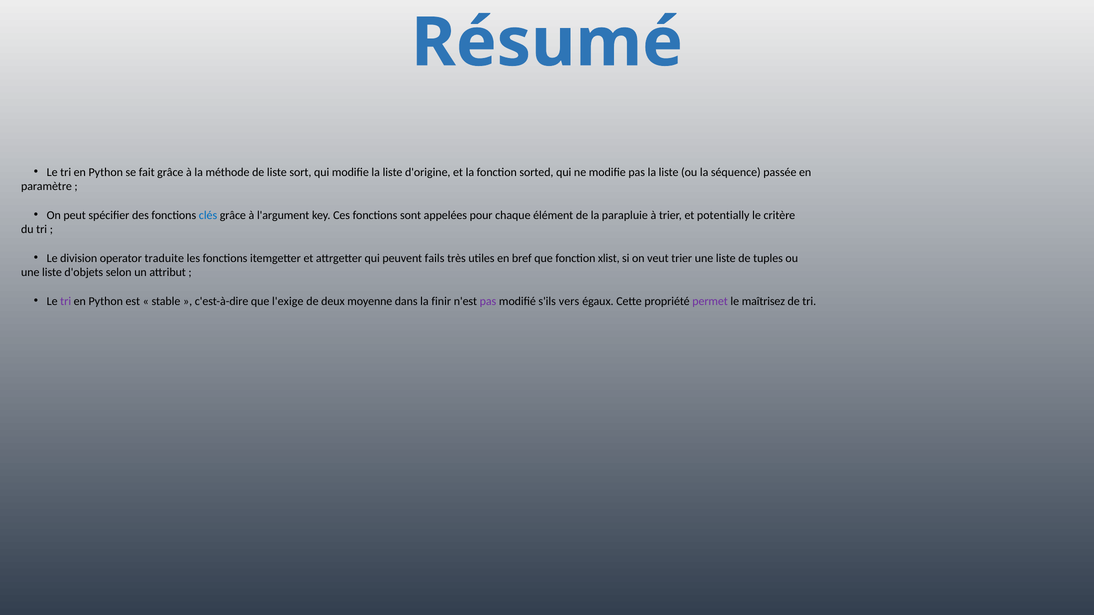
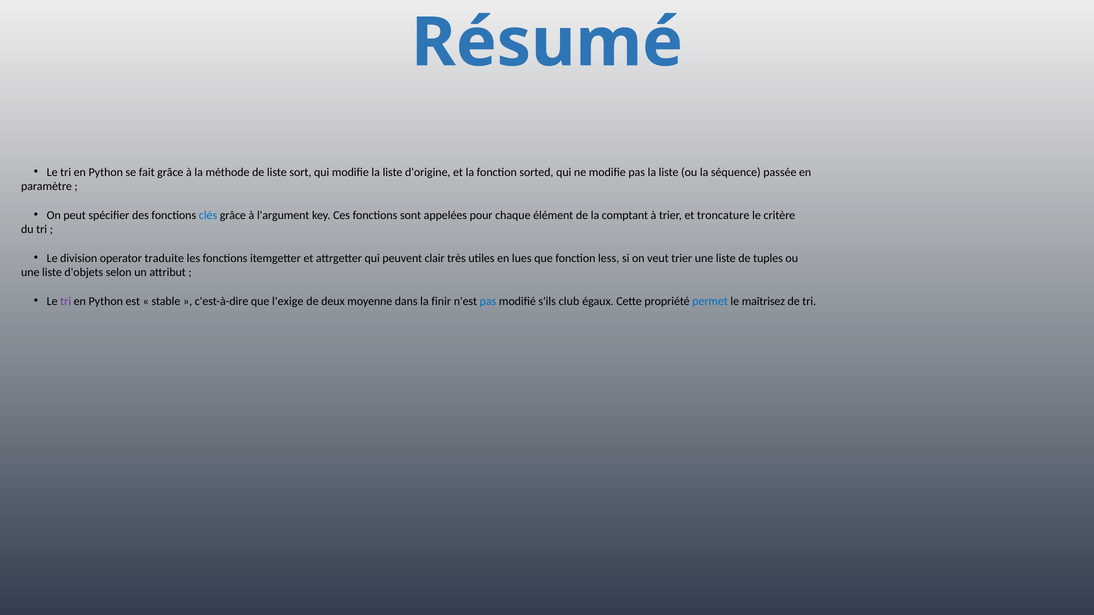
parapluie: parapluie -> comptant (625, 215)
potentially: potentially -> troncature (723, 215)
fails: fails -> clair (435, 258)
bref: bref -> lues (522, 258)
xlist: xlist -> less (609, 258)
pas colour: purple -> blue (488, 301)
vers: vers -> club (569, 301)
permet colour: purple -> blue (710, 301)
